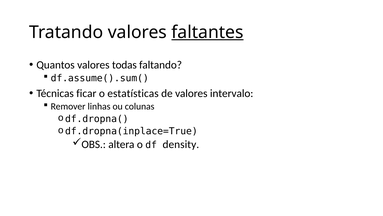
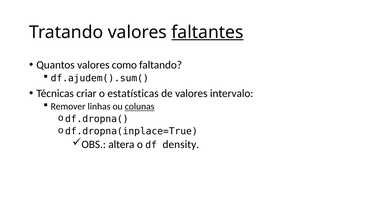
todas: todas -> como (124, 65)
df.assume().sum(: df.assume().sum( -> df.ajudem().sum( (100, 78)
ficar: ficar -> criar (86, 93)
colunas underline: none -> present (140, 106)
